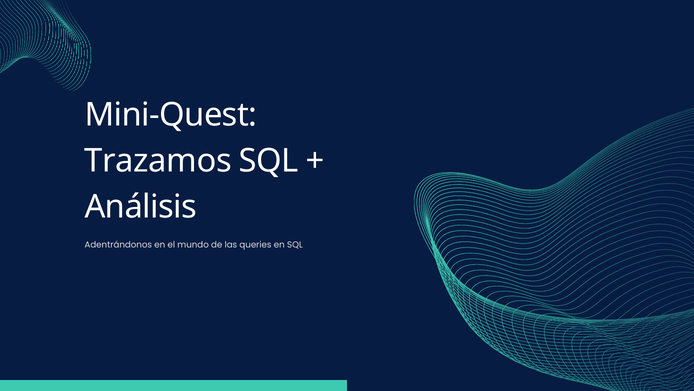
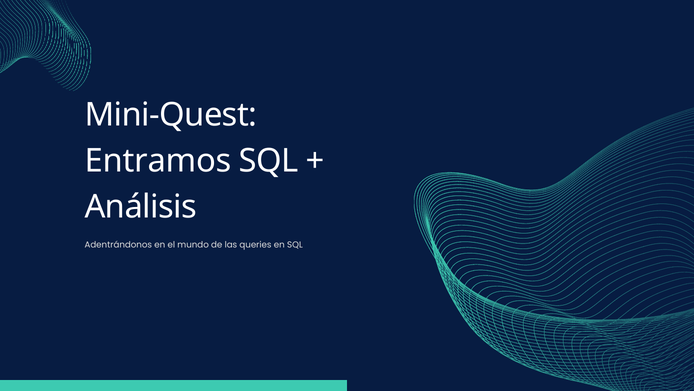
Trazamos: Trazamos -> Entramos (158, 161)
